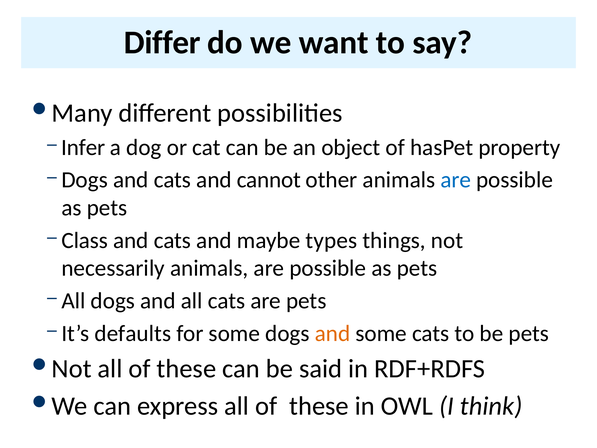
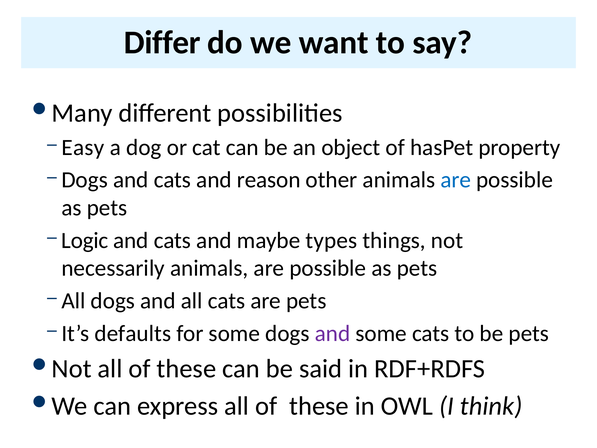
Infer: Infer -> Easy (83, 147)
cannot: cannot -> reason (269, 180)
Class: Class -> Logic (85, 240)
and colour: orange -> purple (333, 333)
